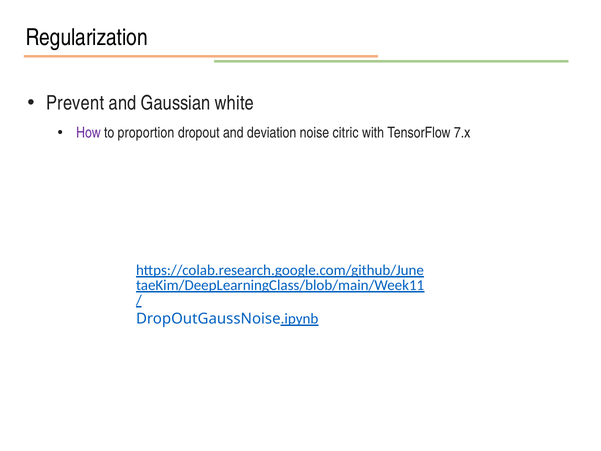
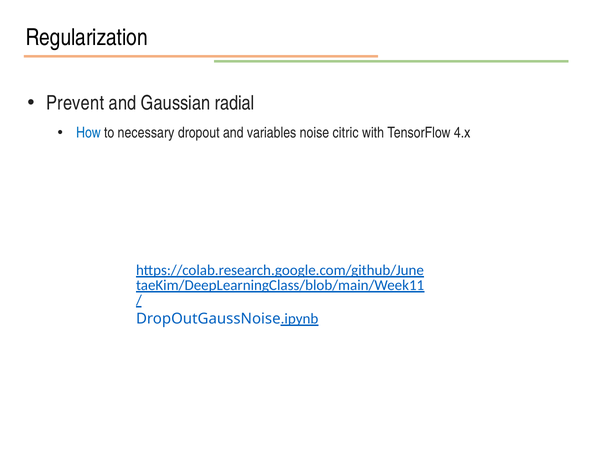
white: white -> radial (235, 103)
How colour: purple -> blue (88, 133)
proportion: proportion -> necessary (146, 133)
deviation: deviation -> variables (272, 133)
7.x: 7.x -> 4.x (462, 133)
